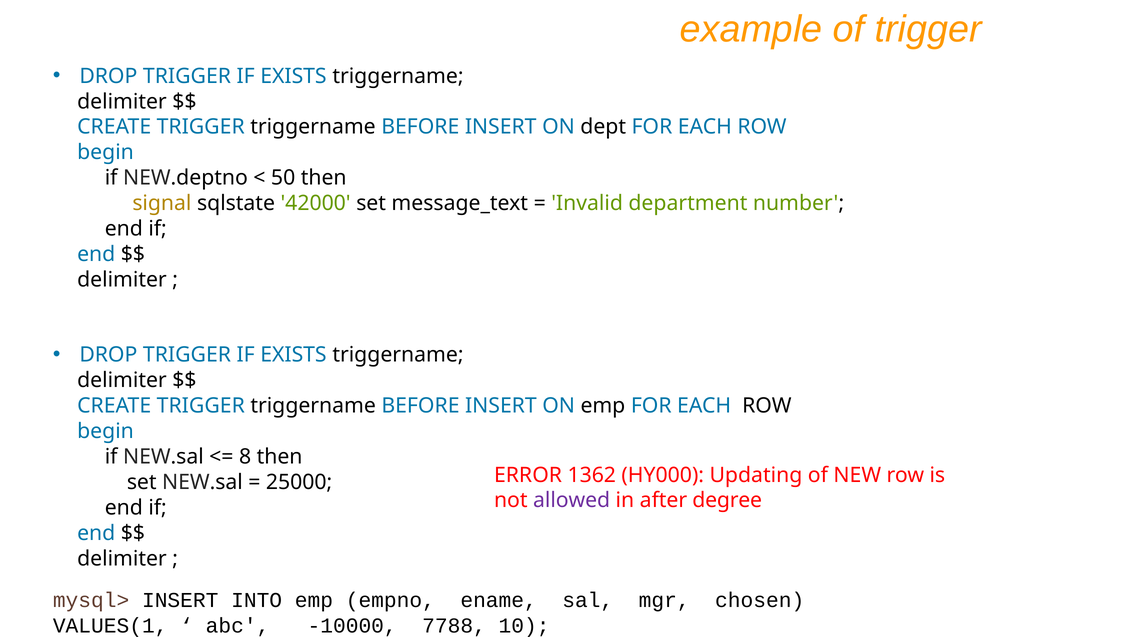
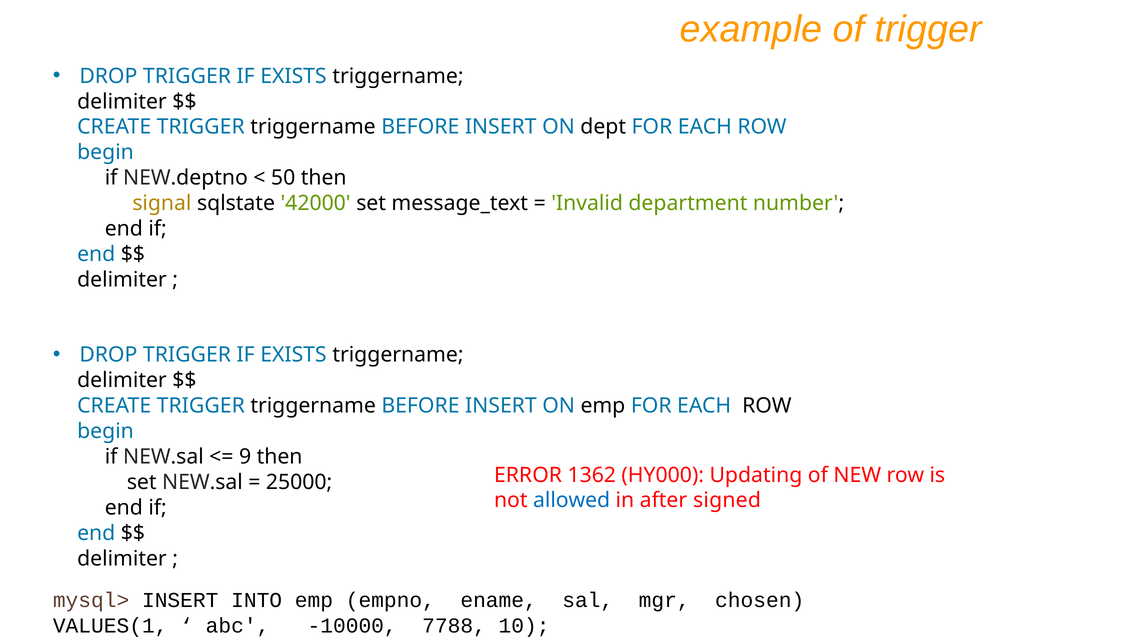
8: 8 -> 9 (245, 457)
allowed colour: purple -> blue (572, 500)
degree: degree -> signed (727, 500)
